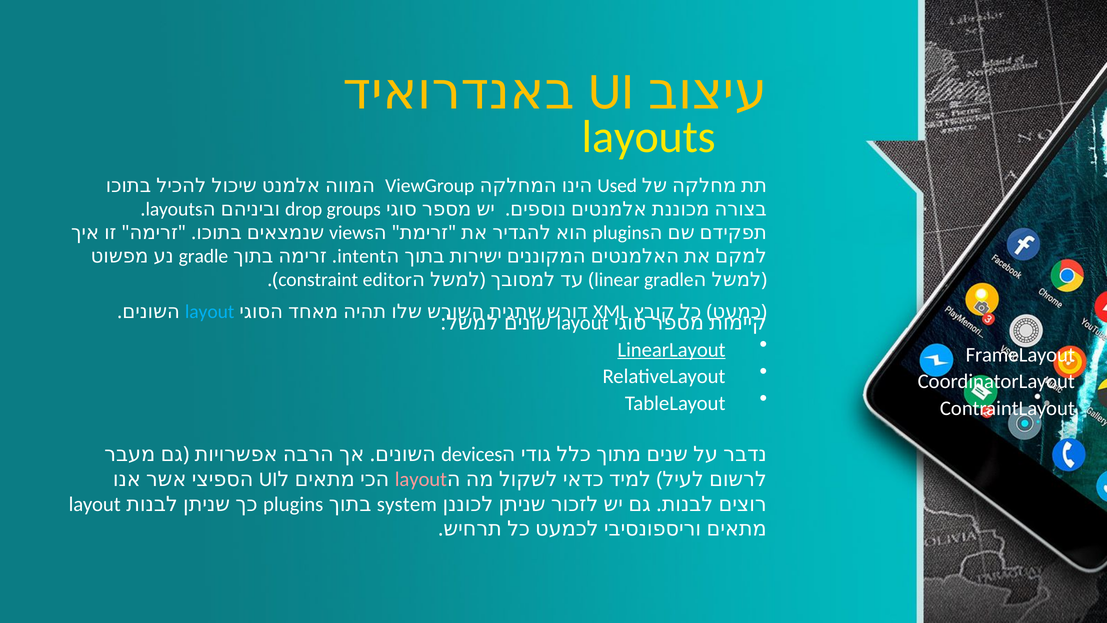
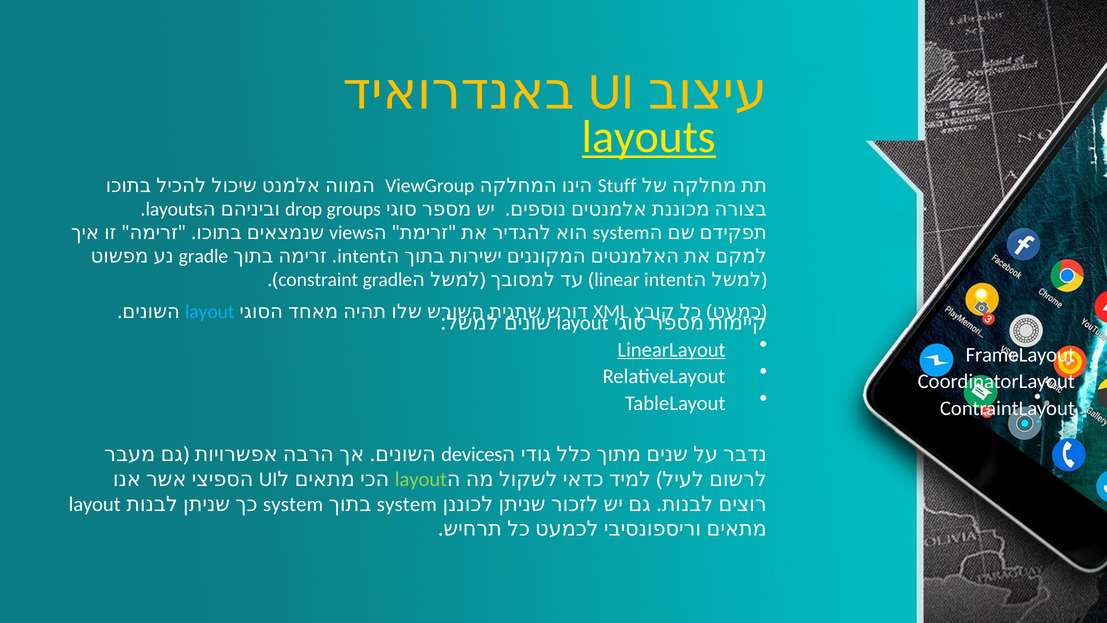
layouts underline: none -> present (649, 137)
Used: Used -> Stuff (617, 185)
plugins: plugins -> system (621, 233)
editor: editor -> gradle (387, 280)
gradle: gradle -> intent (669, 280)
layout colour: pink -> light green (421, 479)
plugins: plugins -> system (293, 504)
